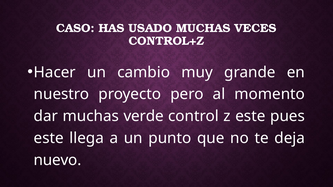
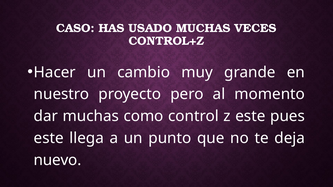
verde: verde -> como (144, 116)
